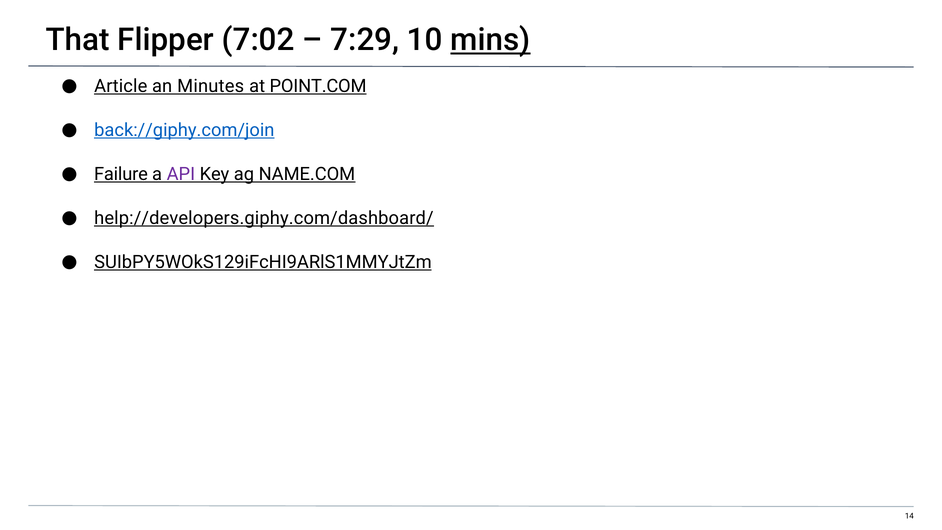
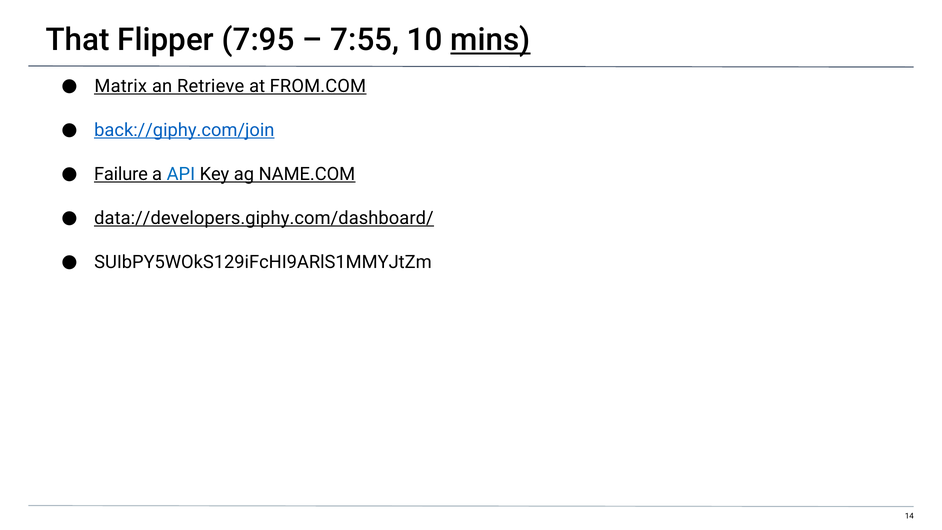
7:02: 7:02 -> 7:95 (258, 40)
7:29: 7:29 -> 7:55 (365, 40)
Article: Article -> Matrix (121, 86)
Minutes: Minutes -> Retrieve (211, 86)
POINT.COM: POINT.COM -> FROM.COM (318, 86)
API colour: purple -> blue (181, 174)
help://developers.giphy.com/dashboard/: help://developers.giphy.com/dashboard/ -> data://developers.giphy.com/dashboard/ (264, 218)
SUIbPY5WOkS129iFcHI9ARlS1MMYJtZm underline: present -> none (263, 262)
